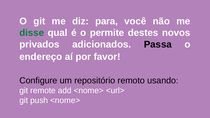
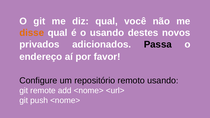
diz para: para -> qual (107, 21)
disse colour: green -> orange (32, 33)
o permite: permite -> usando (107, 33)
